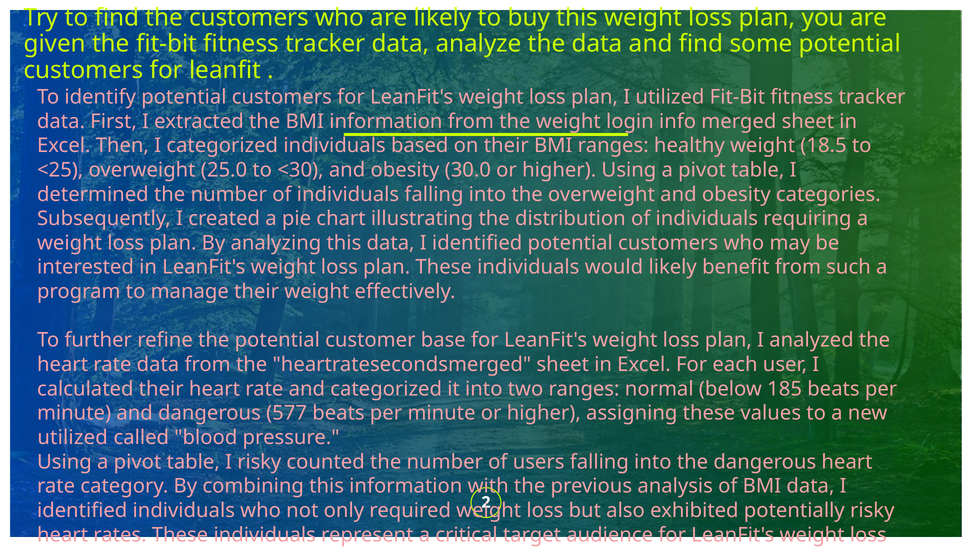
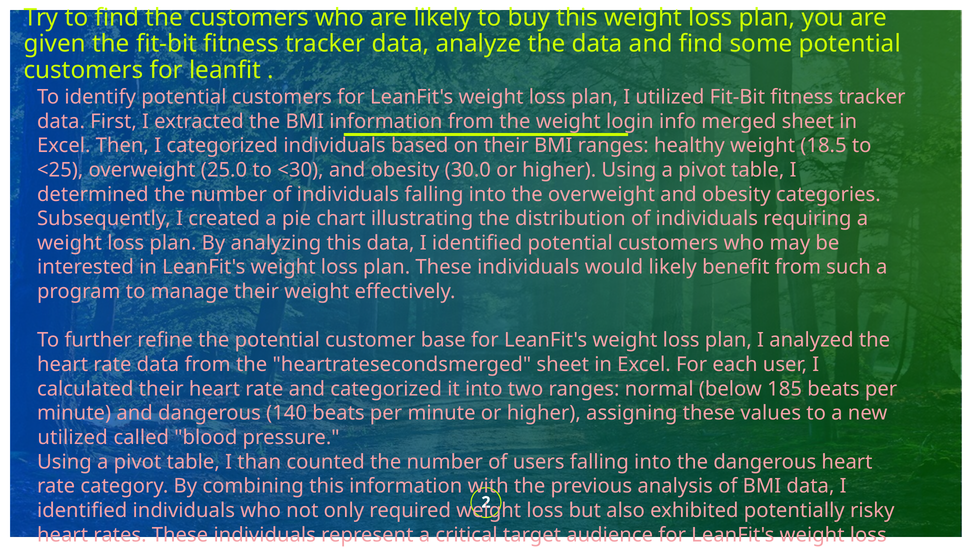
577: 577 -> 140 (287, 413)
I risky: risky -> than (259, 462)
